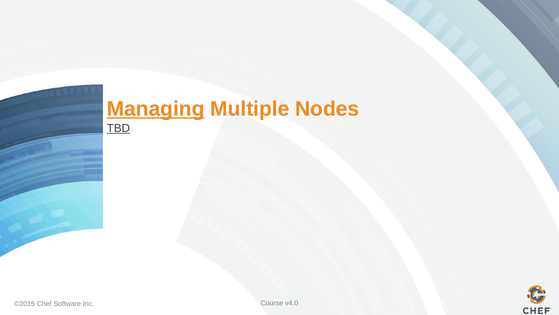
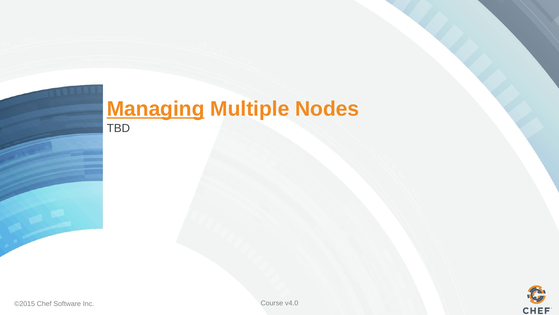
TBD underline: present -> none (118, 128)
